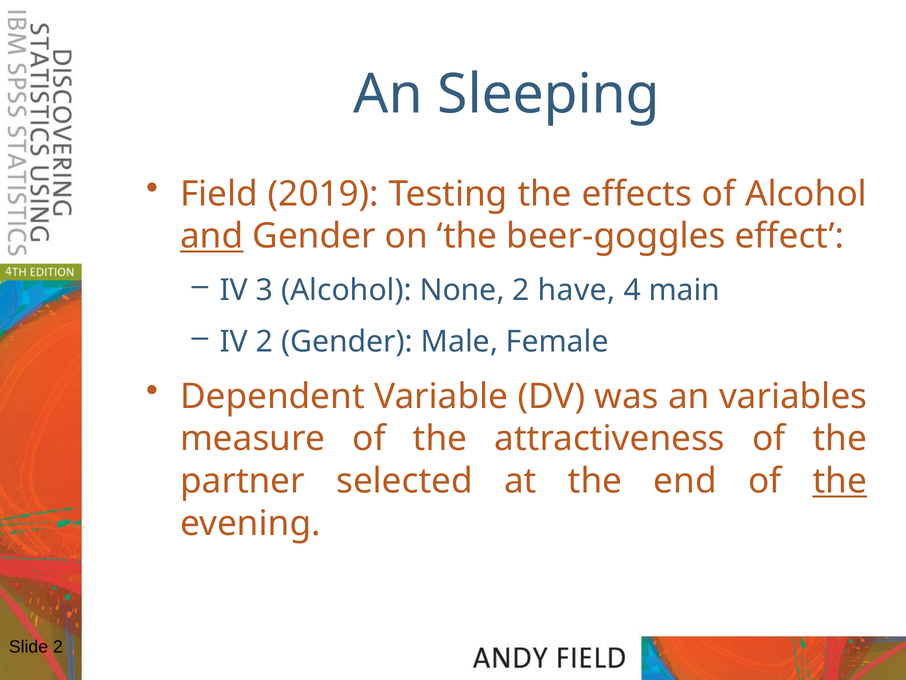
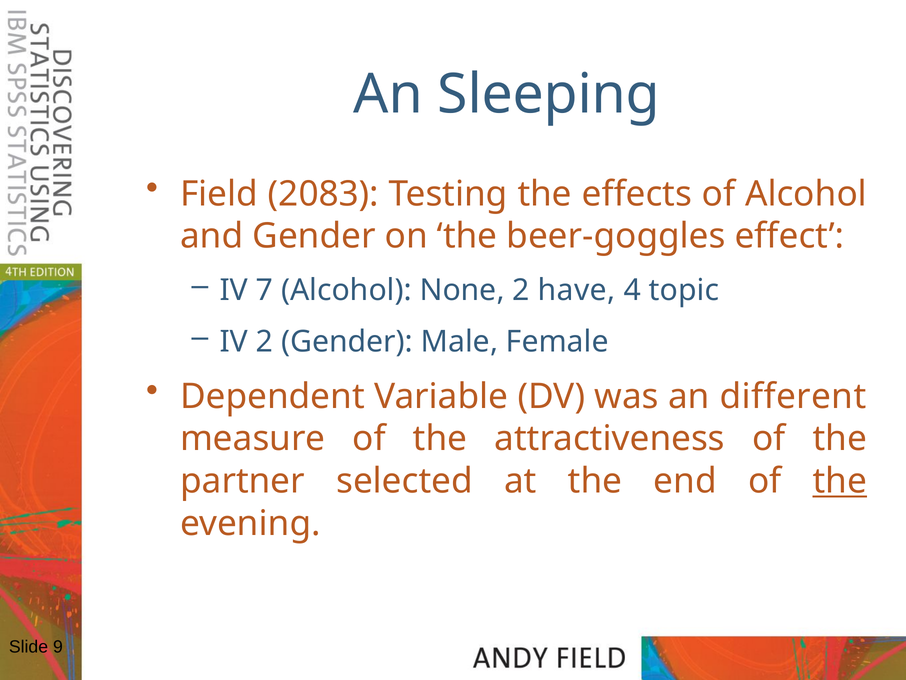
2019: 2019 -> 2083 (323, 194)
and underline: present -> none (212, 236)
3: 3 -> 7 (265, 290)
main: main -> topic (684, 290)
variables: variables -> different (793, 396)
Slide 2: 2 -> 9 (58, 646)
